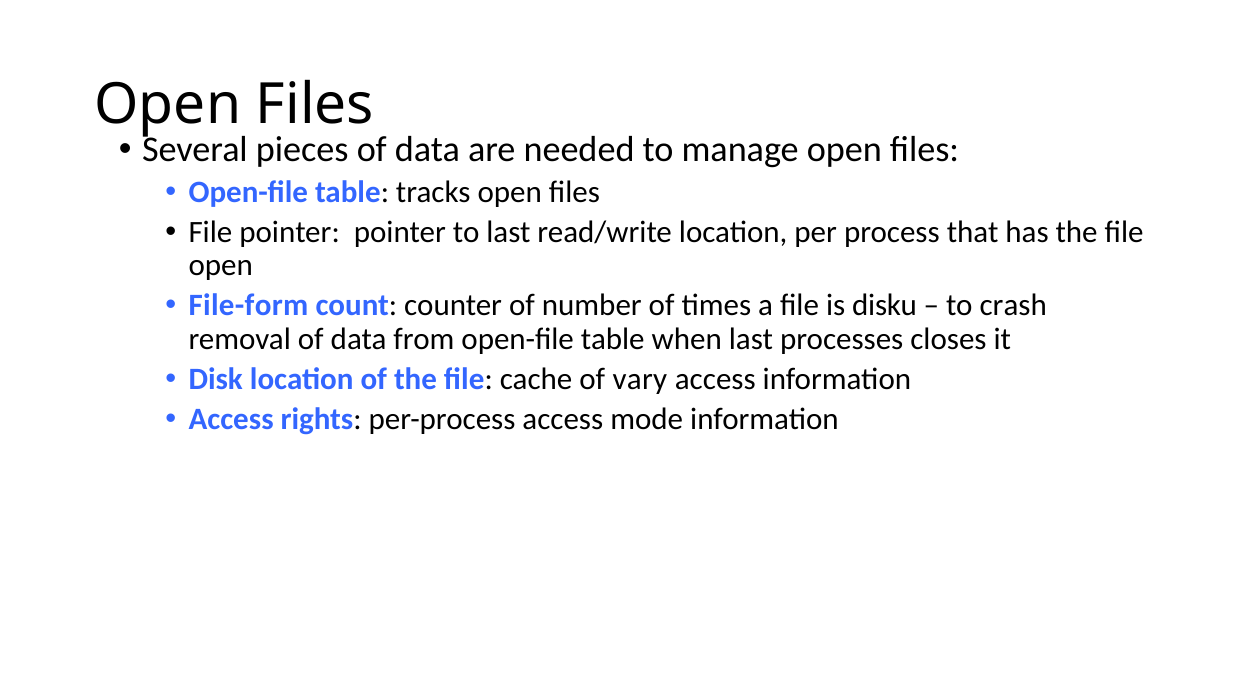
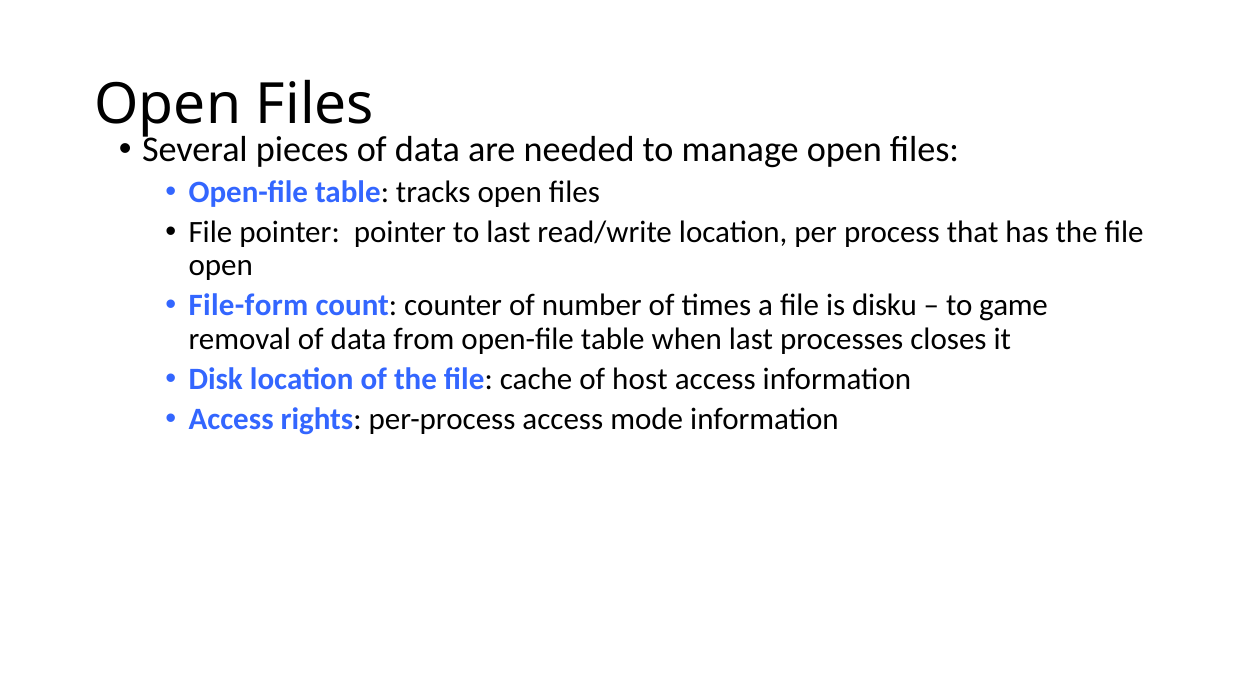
crash: crash -> game (1013, 306)
vary: vary -> host (640, 379)
